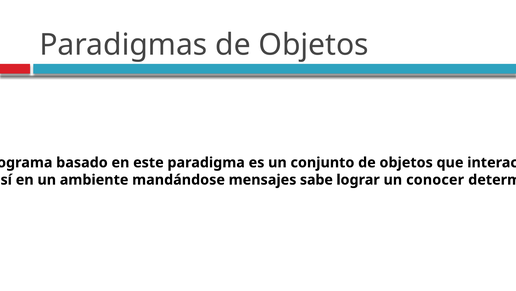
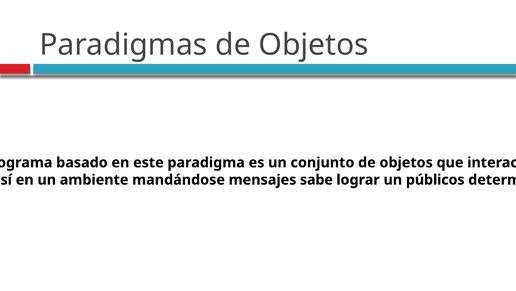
conocer: conocer -> públicos (435, 179)
